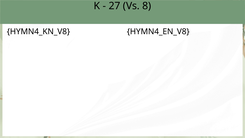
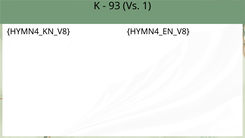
27: 27 -> 93 (114, 6)
8: 8 -> 1 (147, 6)
